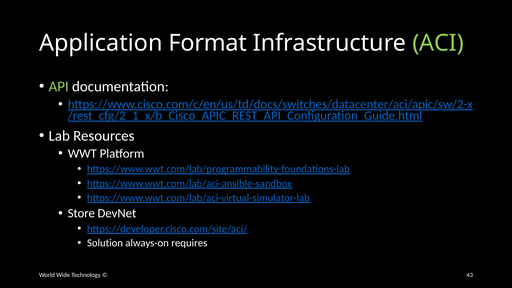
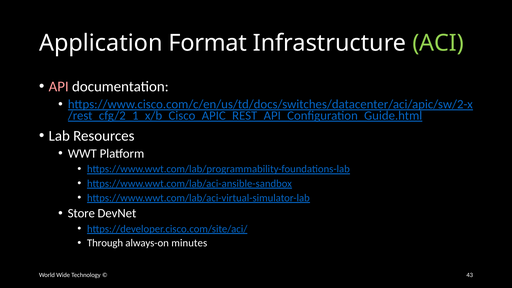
API colour: light green -> pink (59, 87)
Solution: Solution -> Through (105, 243)
requires: requires -> minutes (189, 243)
